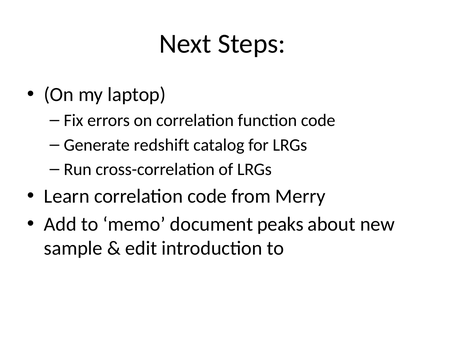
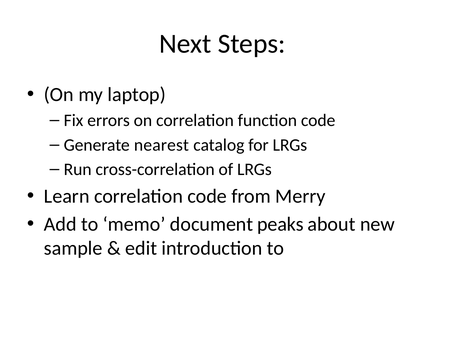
redshift: redshift -> nearest (161, 145)
